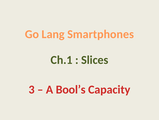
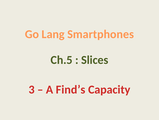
Ch.1: Ch.1 -> Ch.5 (62, 60)
Bool’s: Bool’s -> Find’s (71, 89)
